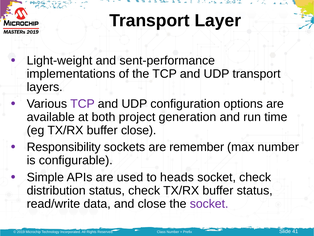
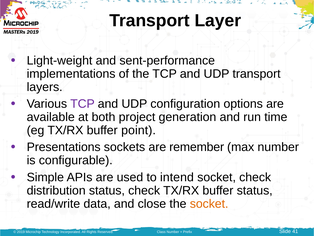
buffer close: close -> point (139, 130)
Responsibility: Responsibility -> Presentations (64, 147)
heads: heads -> intend (177, 177)
socket colour: purple -> orange (209, 203)
